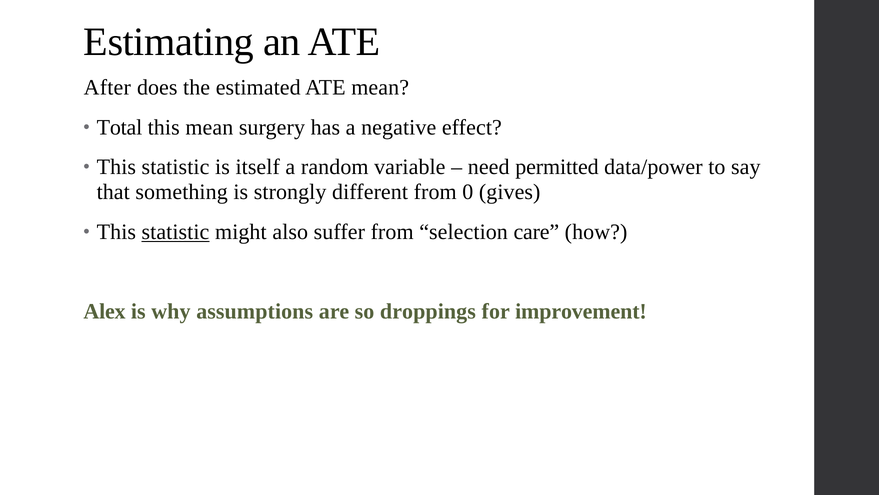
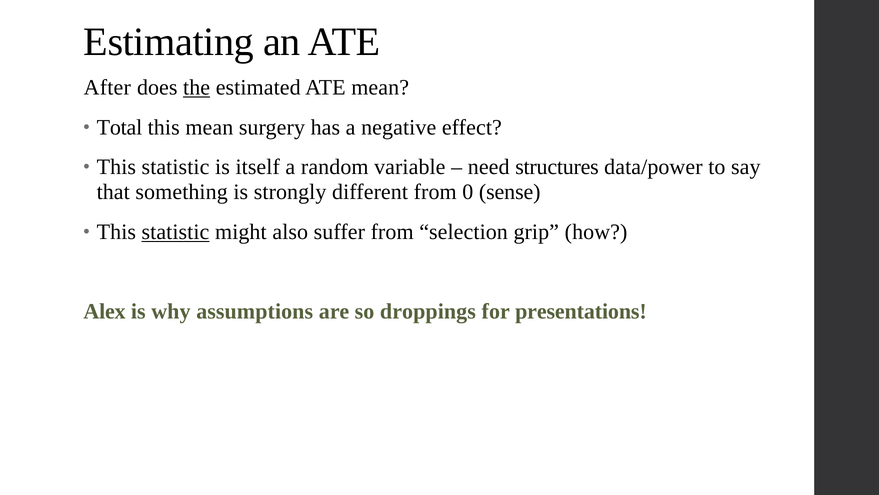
the underline: none -> present (197, 88)
permitted: permitted -> structures (557, 167)
gives: gives -> sense (510, 192)
care: care -> grip (536, 232)
improvement: improvement -> presentations (581, 311)
